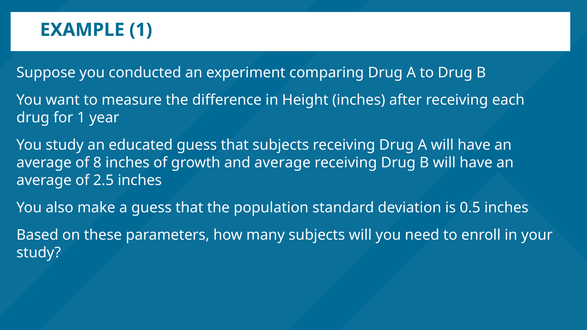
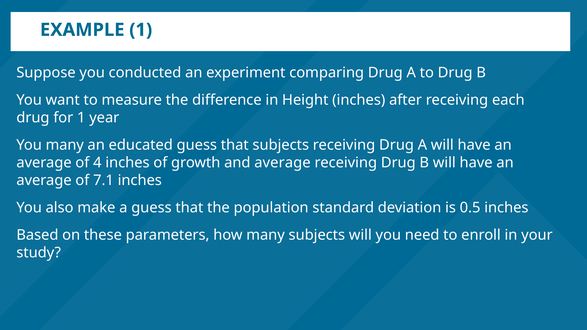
You study: study -> many (65, 145)
8: 8 -> 4 (97, 163)
2.5: 2.5 -> 7.1 (104, 180)
